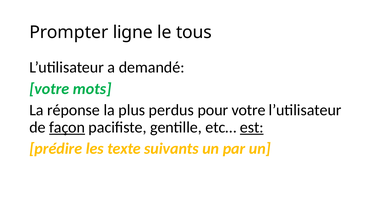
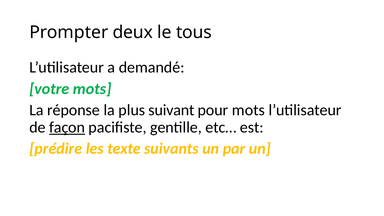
ligne: ligne -> deux (133, 32)
perdus: perdus -> suivant (171, 110)
pour votre: votre -> mots (248, 110)
est underline: present -> none (252, 127)
